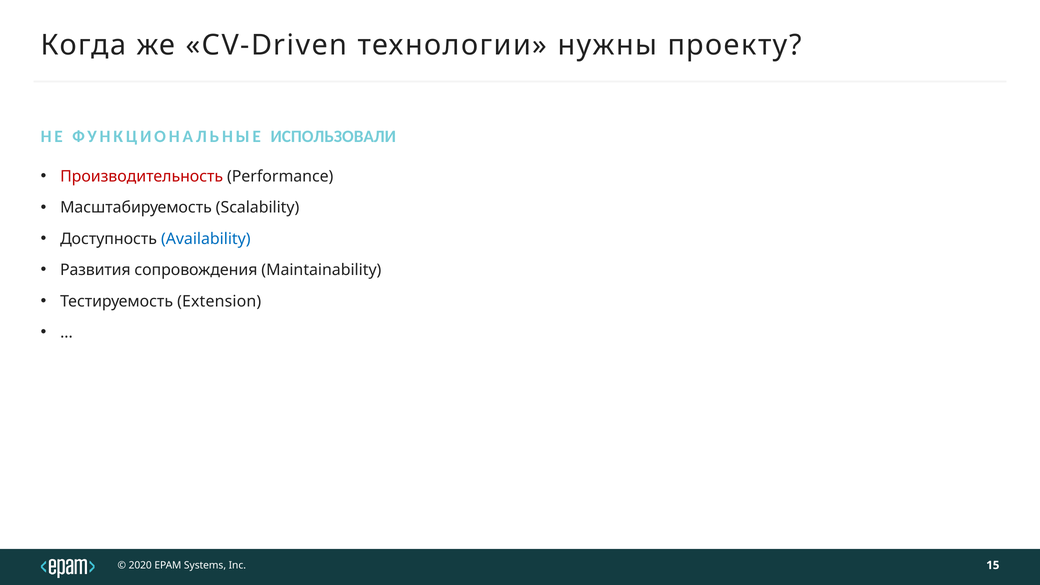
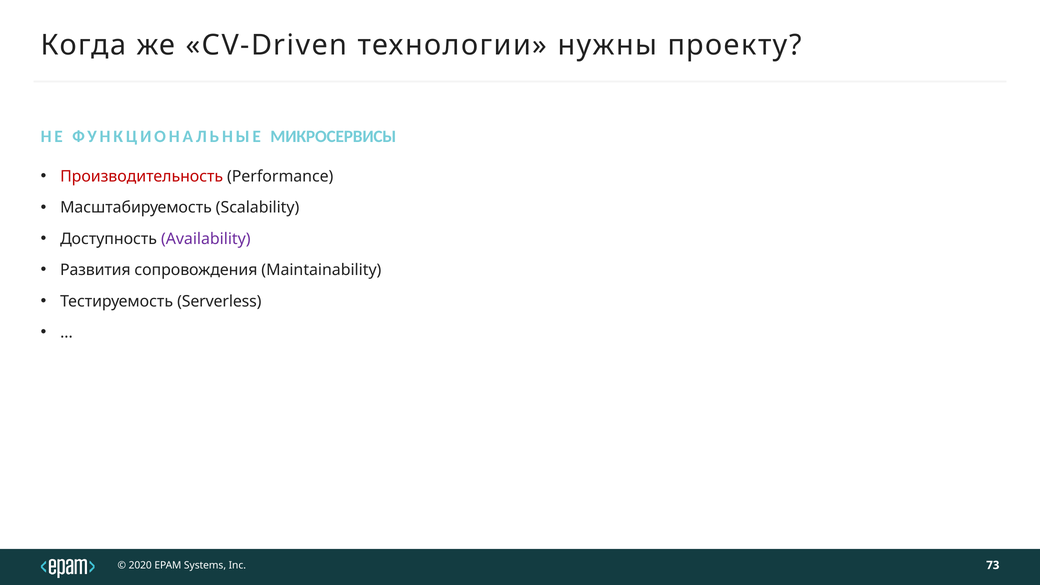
ИСПОЛЬЗОВАЛИ: ИСПОЛЬЗОВАЛИ -> МИКРОСЕРВИСЫ (333, 137)
Availability colour: blue -> purple (206, 239)
Extension: Extension -> Serverless (219, 301)
15: 15 -> 73 (993, 565)
